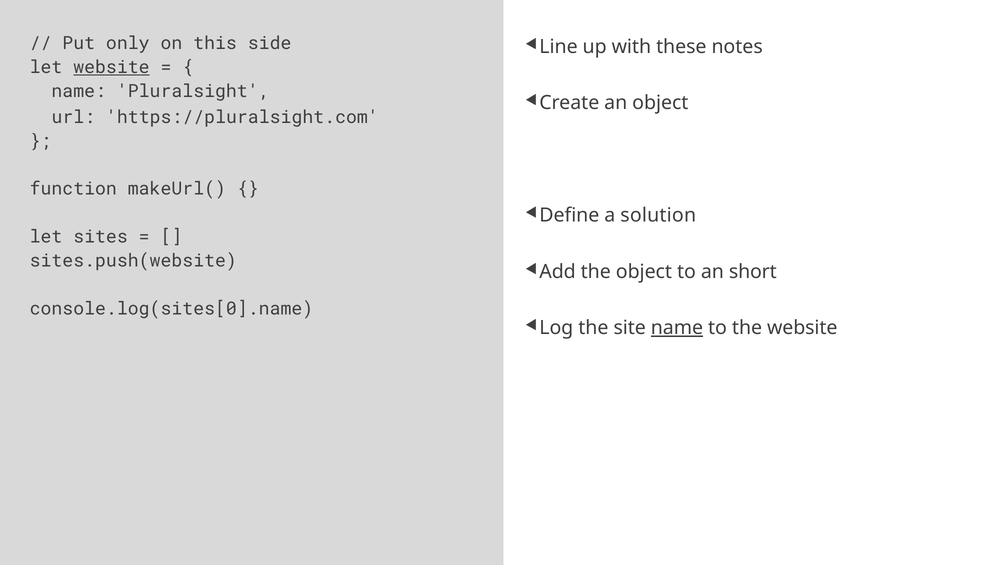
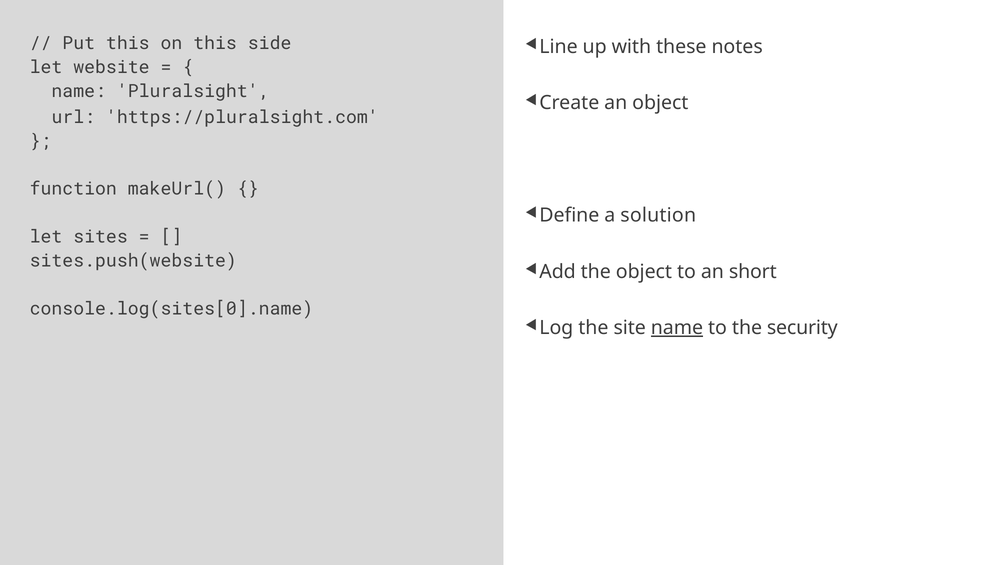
Put only: only -> this (128, 43)
website underline: present -> none (111, 67)
the website: website -> security (802, 328)
